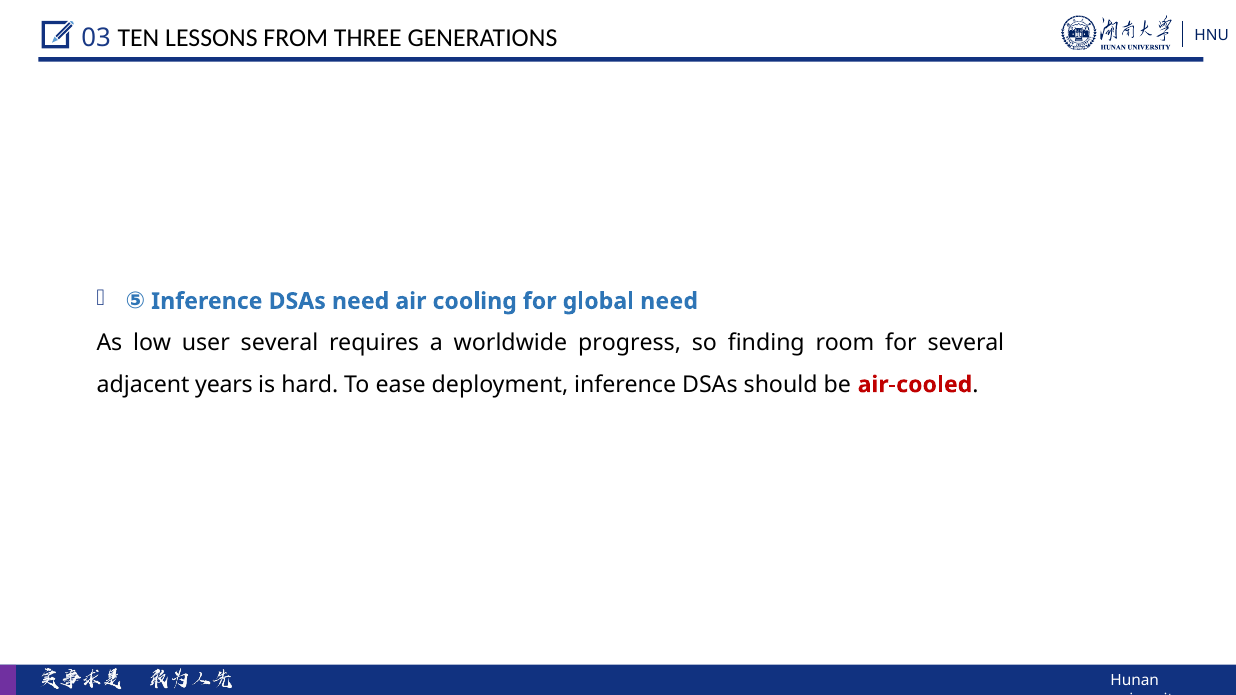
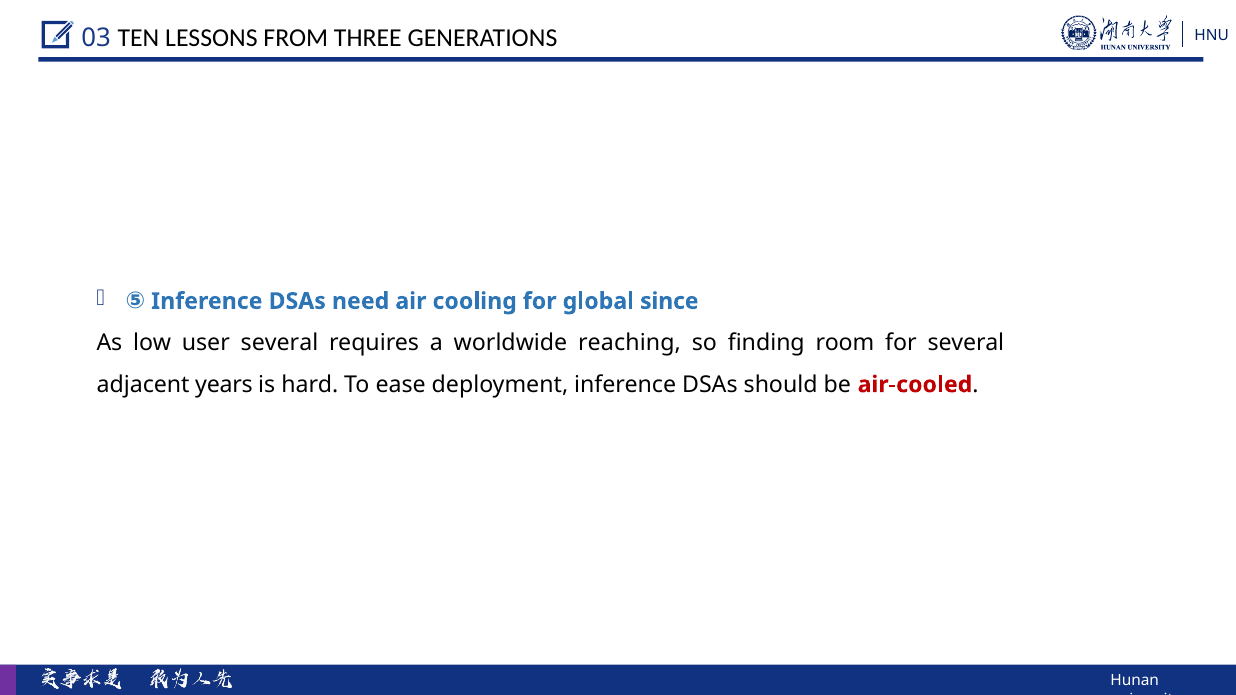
global need: need -> since (669, 301)
progress: progress -> reaching (629, 343)
